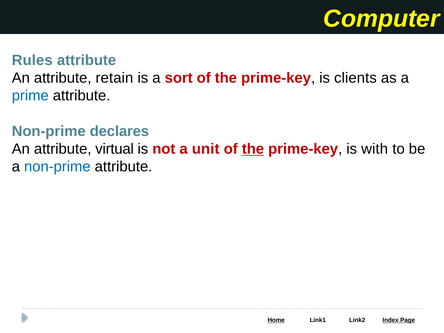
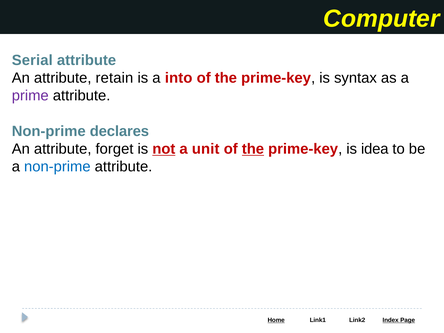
Rules: Rules -> Serial (32, 60)
sort: sort -> into (179, 78)
clients: clients -> syntax (355, 78)
prime colour: blue -> purple (30, 96)
virtual: virtual -> forget (114, 149)
not underline: none -> present (164, 149)
with: with -> idea (375, 149)
